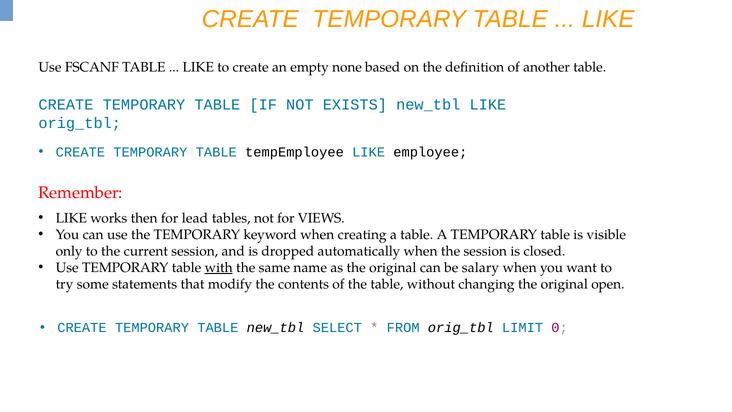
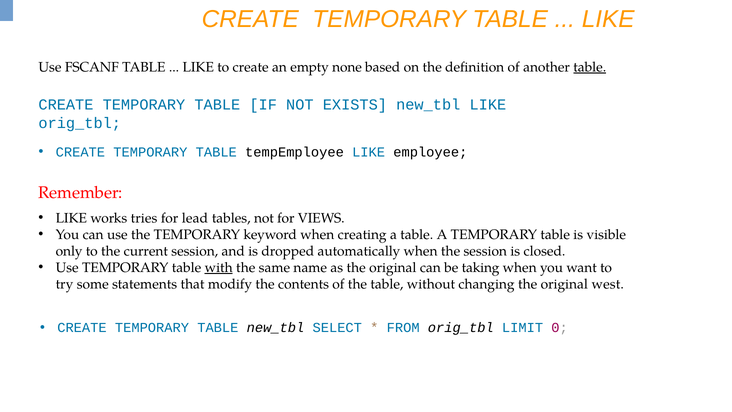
table underline: none -> present (590, 67)
then: then -> tries (144, 218)
salary: salary -> taking (481, 267)
open: open -> west (608, 284)
